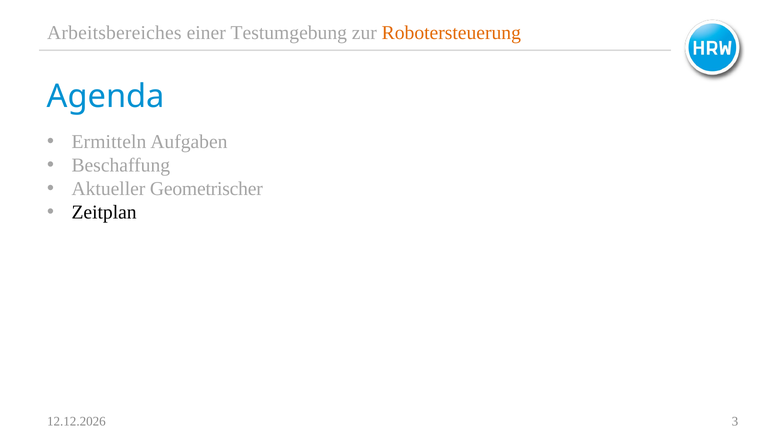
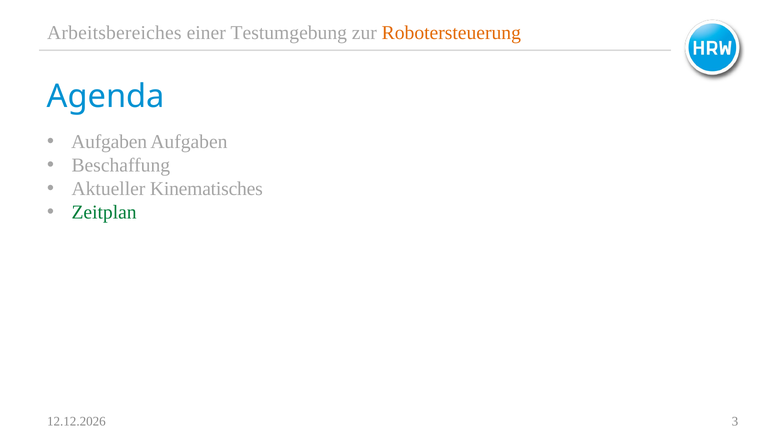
Ermitteln: Ermitteln -> Aufgaben (109, 142)
Geometrischer: Geometrischer -> Kinematisches (206, 189)
Zeitplan colour: black -> green (104, 212)
